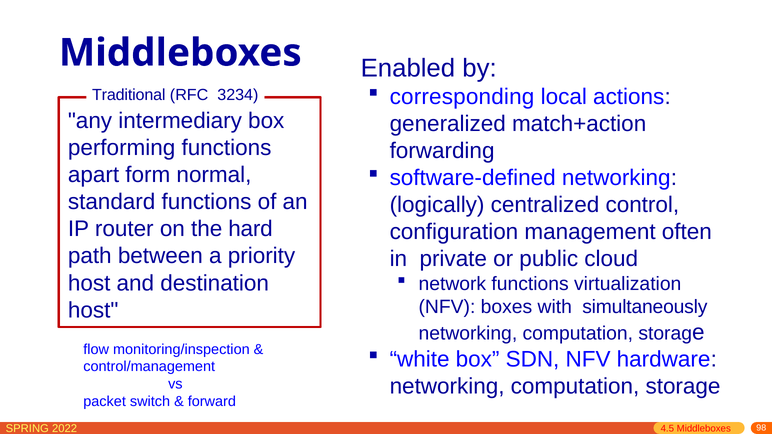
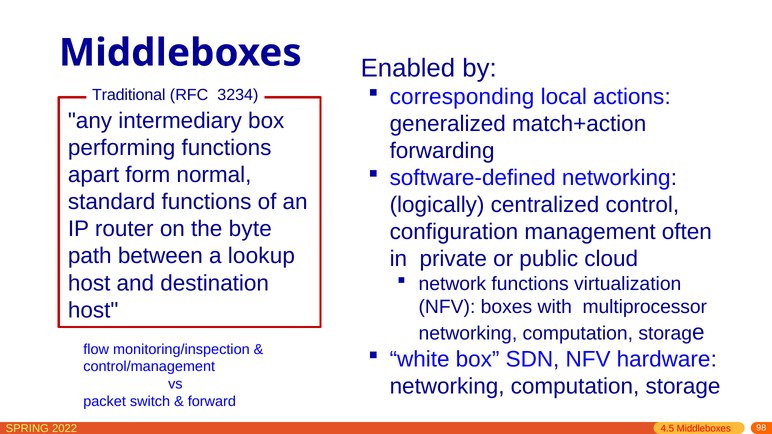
hard: hard -> byte (250, 229)
priority: priority -> lookup (261, 256)
simultaneously: simultaneously -> multiprocessor (645, 307)
